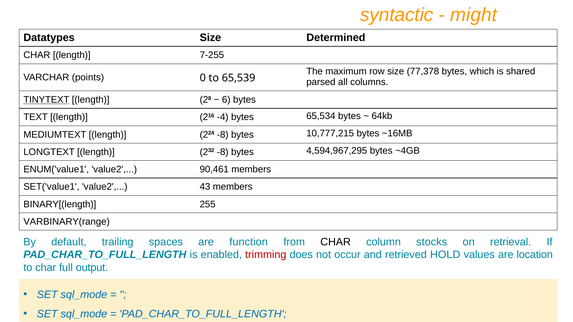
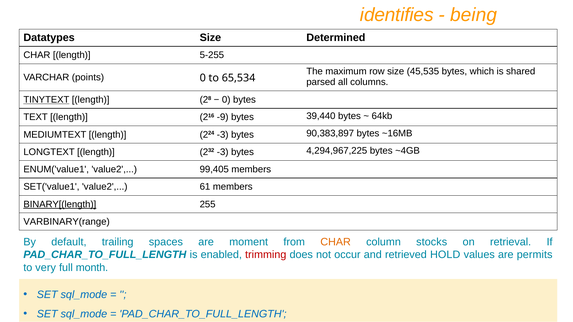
syntactic: syntactic -> identifies (397, 15)
might: might -> being (474, 15)
7-255: 7-255 -> 5-255 (212, 55)
77,378: 77,378 -> 45,535 (423, 71)
65,539: 65,539 -> 65,534 (239, 78)
6: 6 -> 0 (226, 100)
-4: -4 -> -9 (223, 117)
65,534: 65,534 -> 39,440 (321, 116)
224 -8: -8 -> -3 (223, 135)
10,777,215: 10,777,215 -> 90,383,897 (330, 133)
232 -8: -8 -> -3 (223, 152)
4,594,967,295: 4,594,967,295 -> 4,294,967,225 (337, 151)
90,461: 90,461 -> 99,405 (214, 170)
43: 43 -> 61 (205, 187)
BINARY[(length underline: none -> present (60, 204)
function: function -> moment (249, 242)
CHAR colour: black -> orange (336, 242)
location: location -> permits (535, 255)
to char: char -> very (46, 268)
output: output -> month (92, 268)
